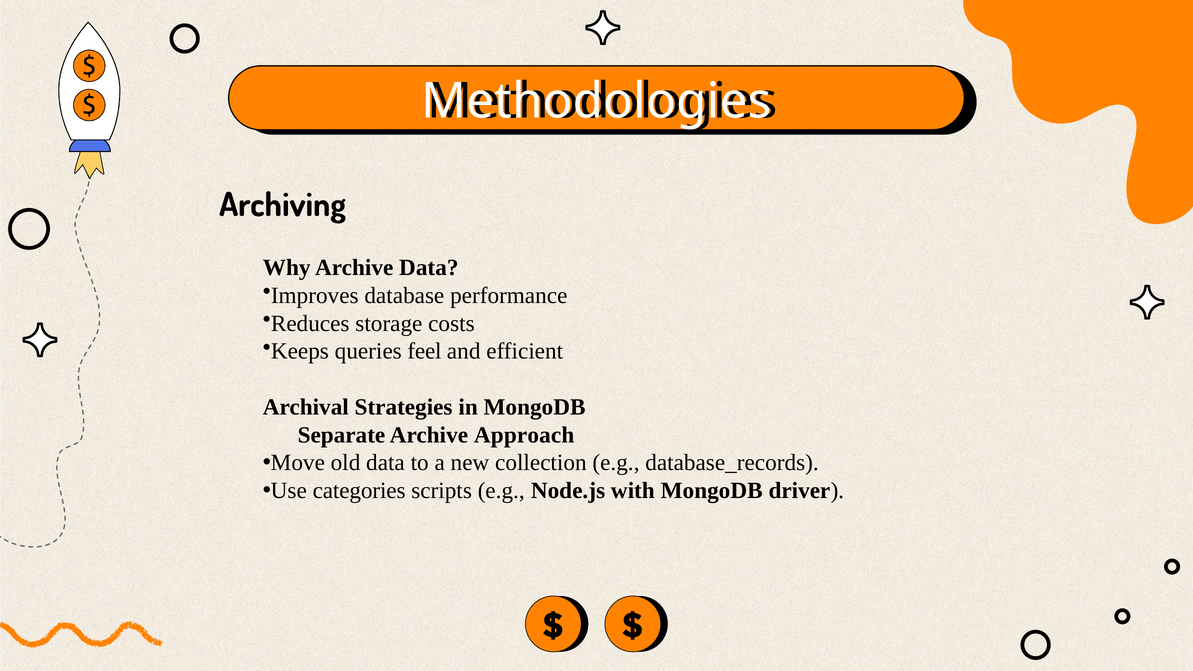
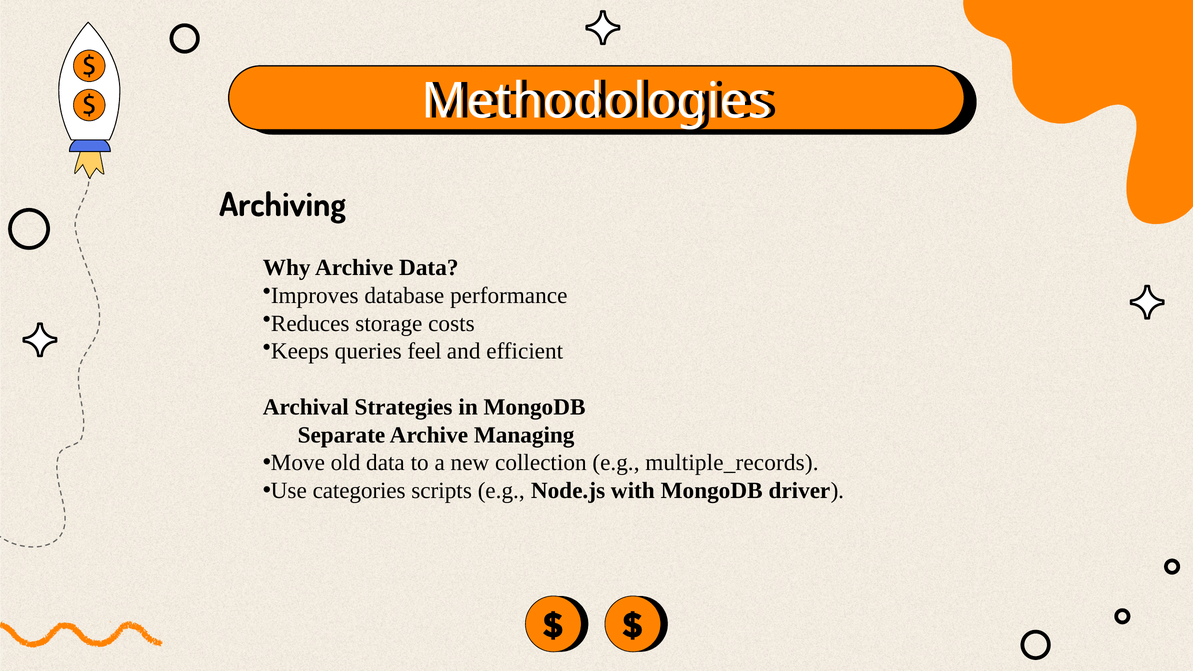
Approach: Approach -> Managing (524, 435)
database_records: database_records -> multiple_records (732, 463)
